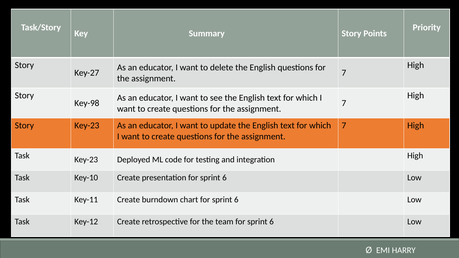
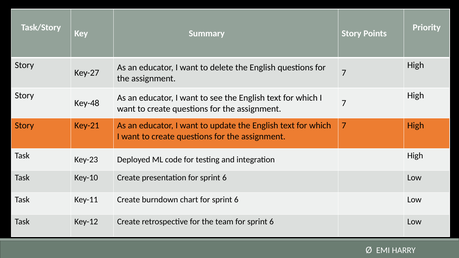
Key-98: Key-98 -> Key-48 (87, 103)
Story Key-23: Key-23 -> Key-21 (87, 126)
